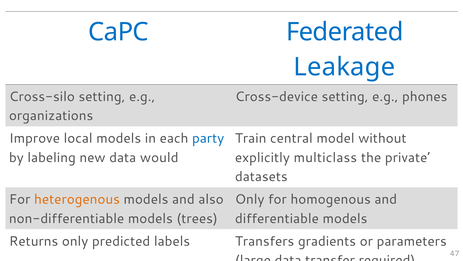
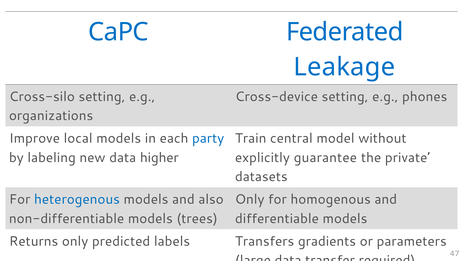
data would: would -> higher (159, 157)
multiclass: multiclass -> guarantee (325, 157)
heterogenous colour: orange -> blue (77, 199)
